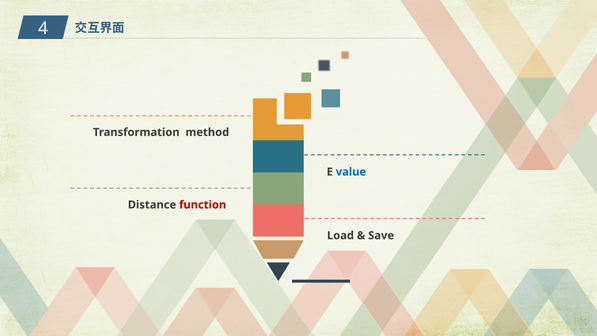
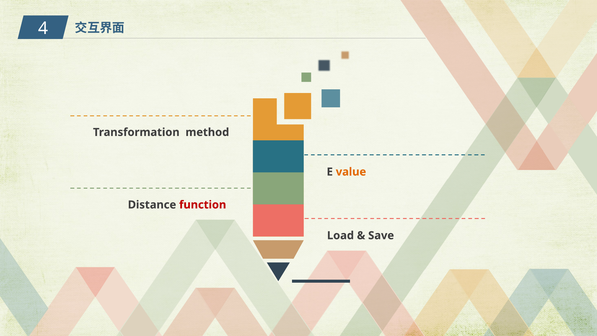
value colour: blue -> orange (351, 172)
